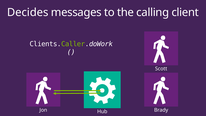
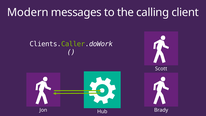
Decides: Decides -> Modern (28, 12)
